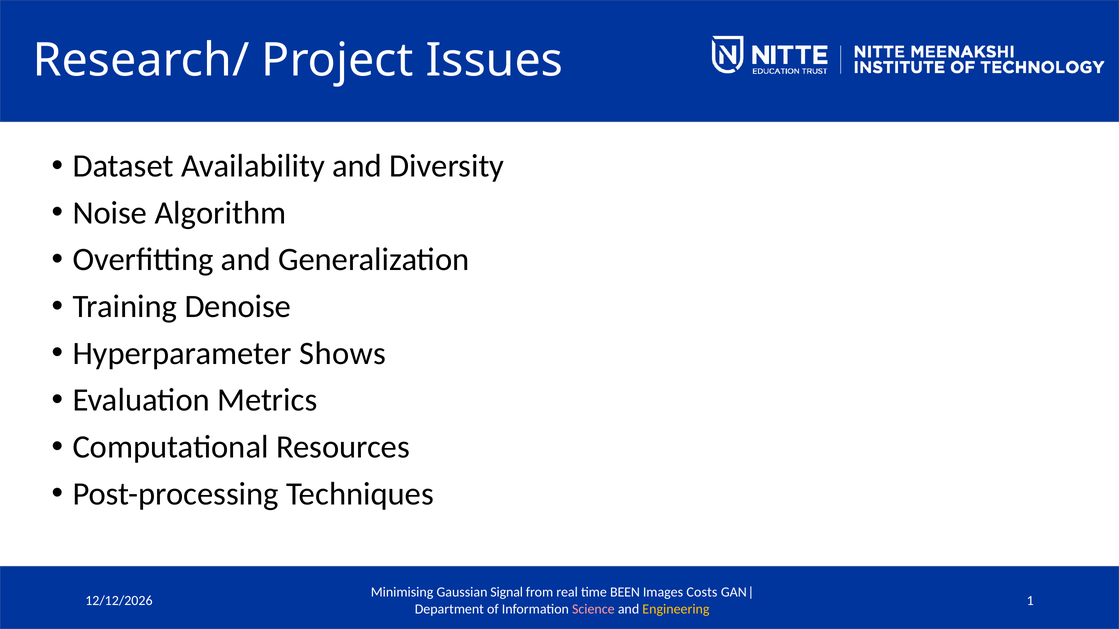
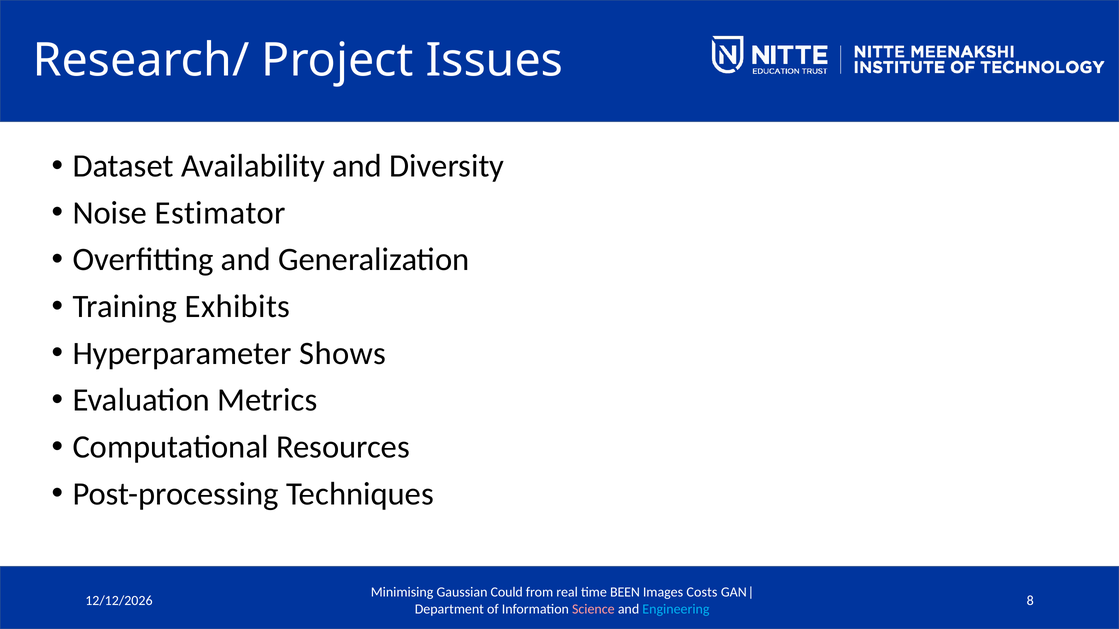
Algorithm: Algorithm -> Estimator (220, 213)
Denoise: Denoise -> Exhibits (238, 307)
Signal: Signal -> Could (507, 593)
1: 1 -> 8 (1030, 601)
Engineering colour: yellow -> light blue (676, 609)
